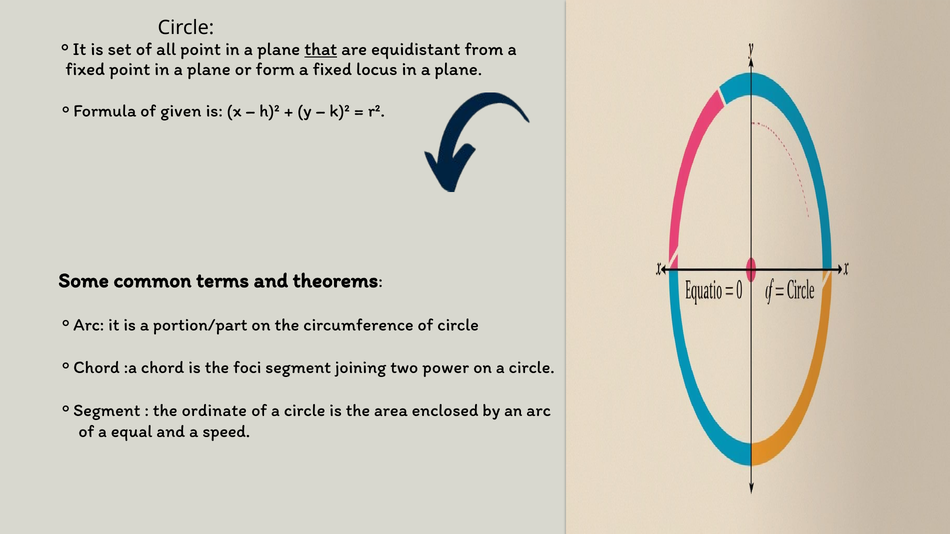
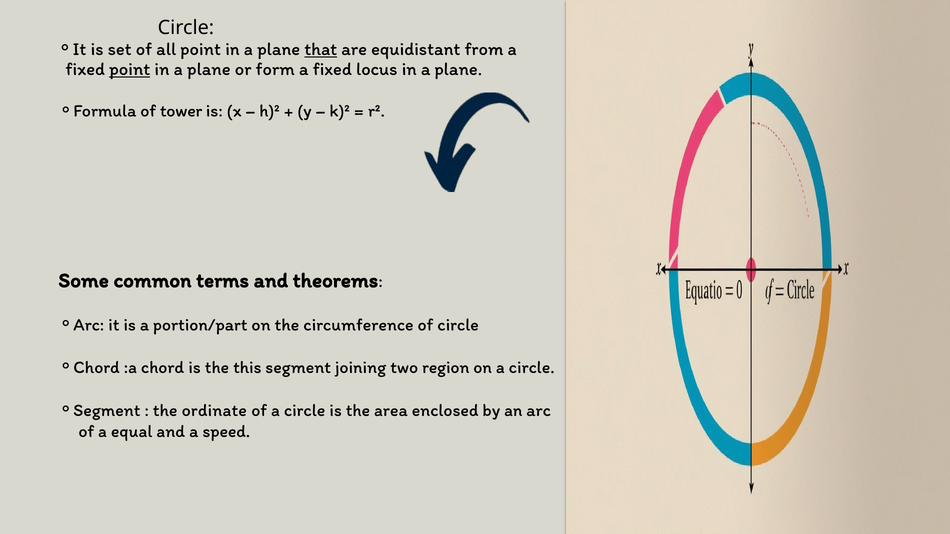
point underline: none -> present (130, 69)
given: given -> tower (181, 111)
foci: foci -> this (247, 368)
power: power -> region (446, 368)
